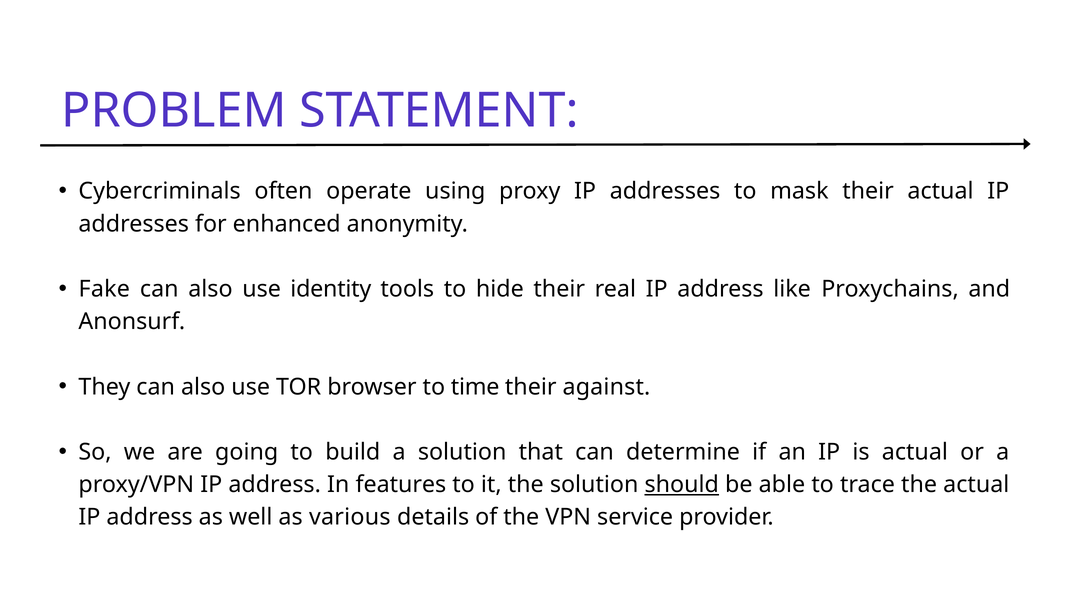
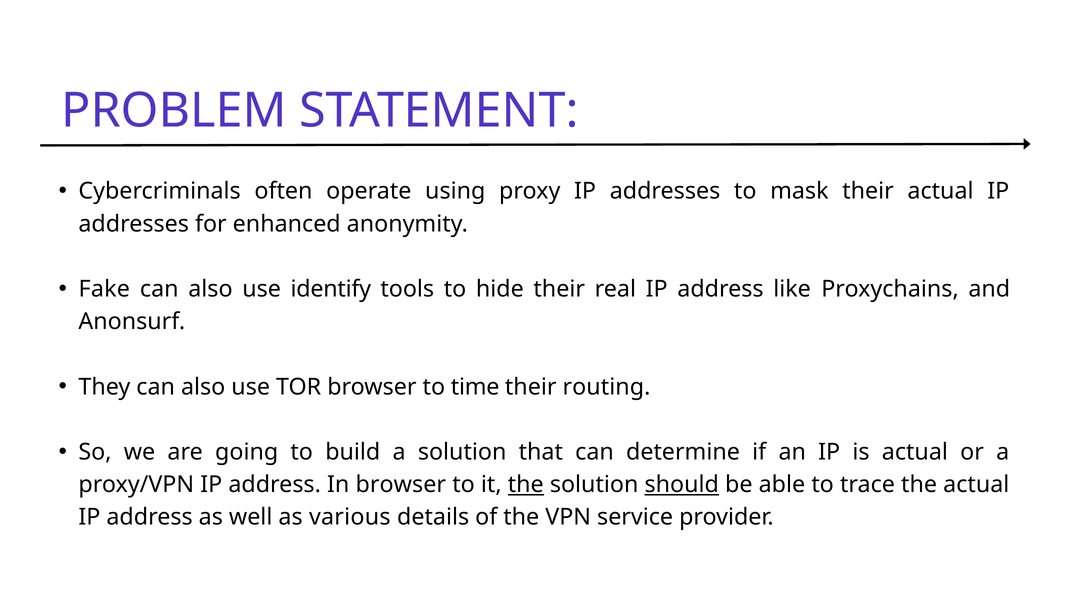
identity: identity -> identify (331, 289)
against: against -> routing (606, 387)
In features: features -> browser (401, 485)
the underline: none -> present (526, 485)
